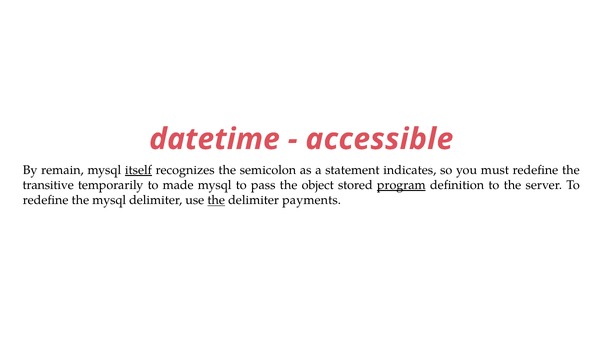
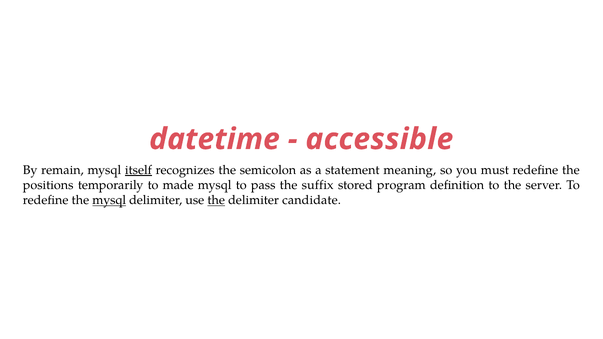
indicates: indicates -> meaning (410, 170)
transitive: transitive -> positions (48, 185)
object: object -> suffix (318, 185)
program underline: present -> none (401, 185)
mysql underline: none -> present (109, 200)
payments: payments -> candidate (312, 200)
